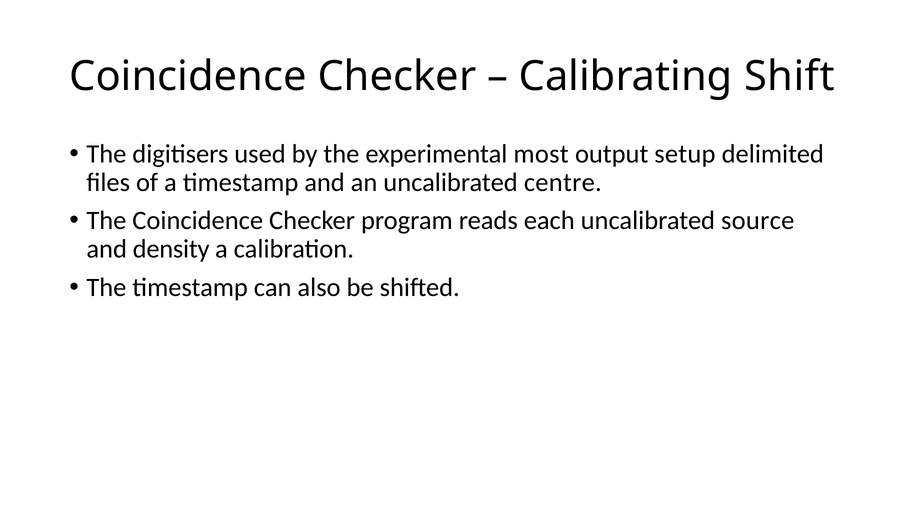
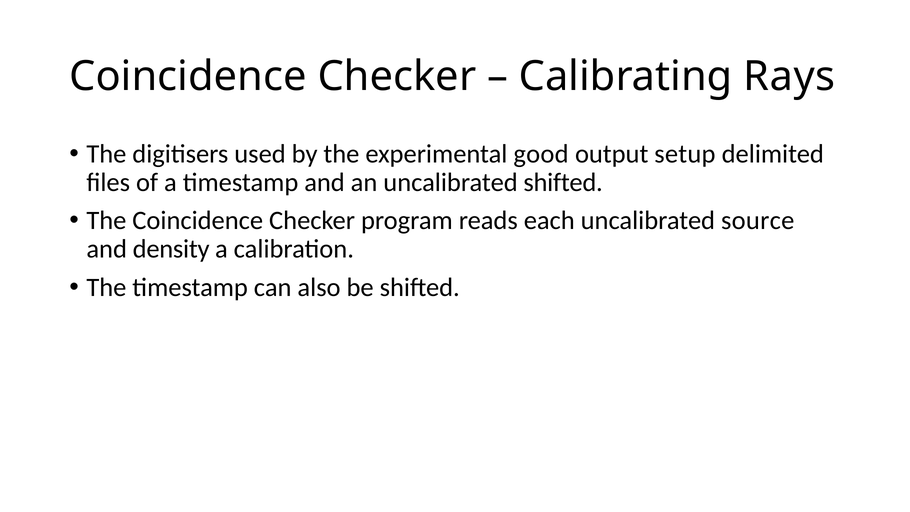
Shift: Shift -> Rays (789, 76)
most: most -> good (541, 154)
uncalibrated centre: centre -> shifted (563, 182)
